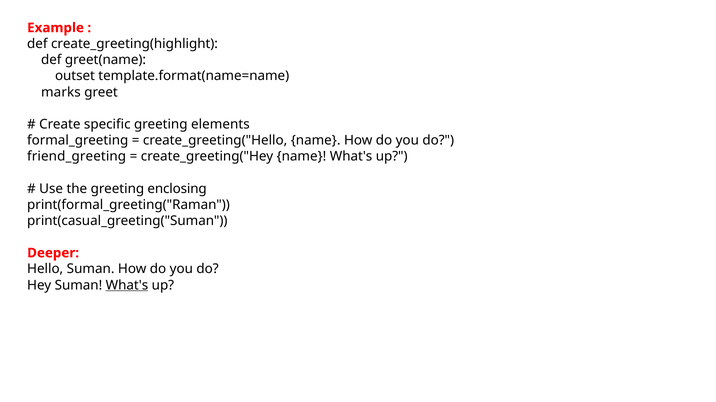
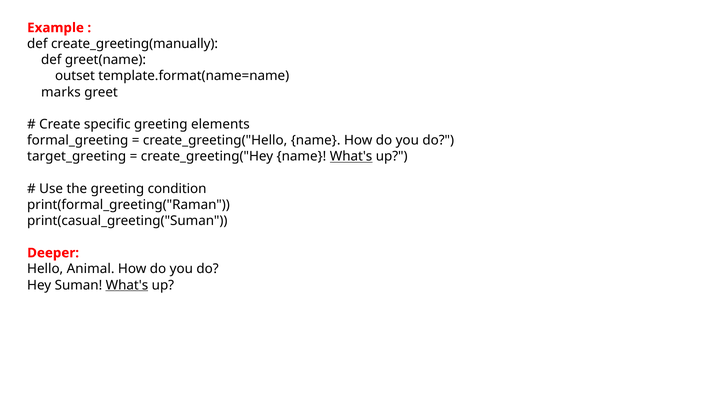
create_greeting(highlight: create_greeting(highlight -> create_greeting(manually (135, 44)
friend_greeting: friend_greeting -> target_greeting (77, 157)
What's underline: none -> present (351, 157)
enclosing: enclosing -> condition (177, 189)
Hello Suman: Suman -> Animal (91, 270)
